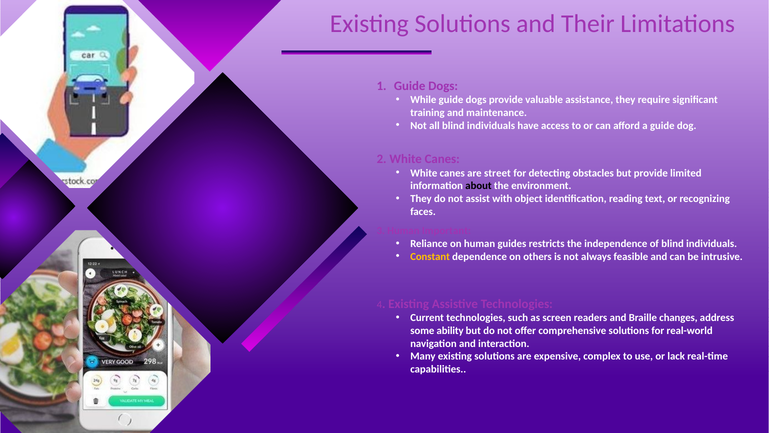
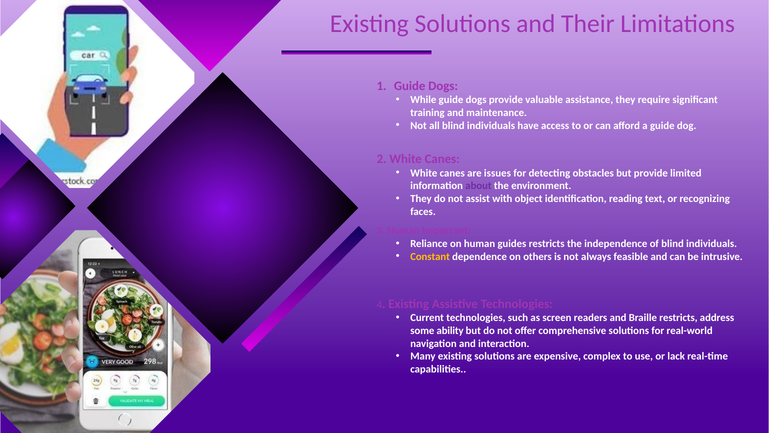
street: street -> issues (497, 173)
about colour: black -> purple (478, 186)
Braille changes: changes -> restricts (678, 318)
